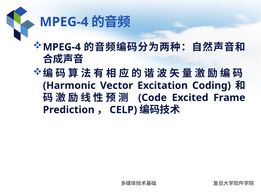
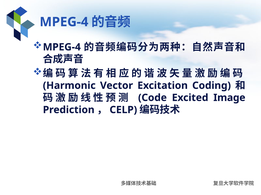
Frame: Frame -> Image (229, 98)
